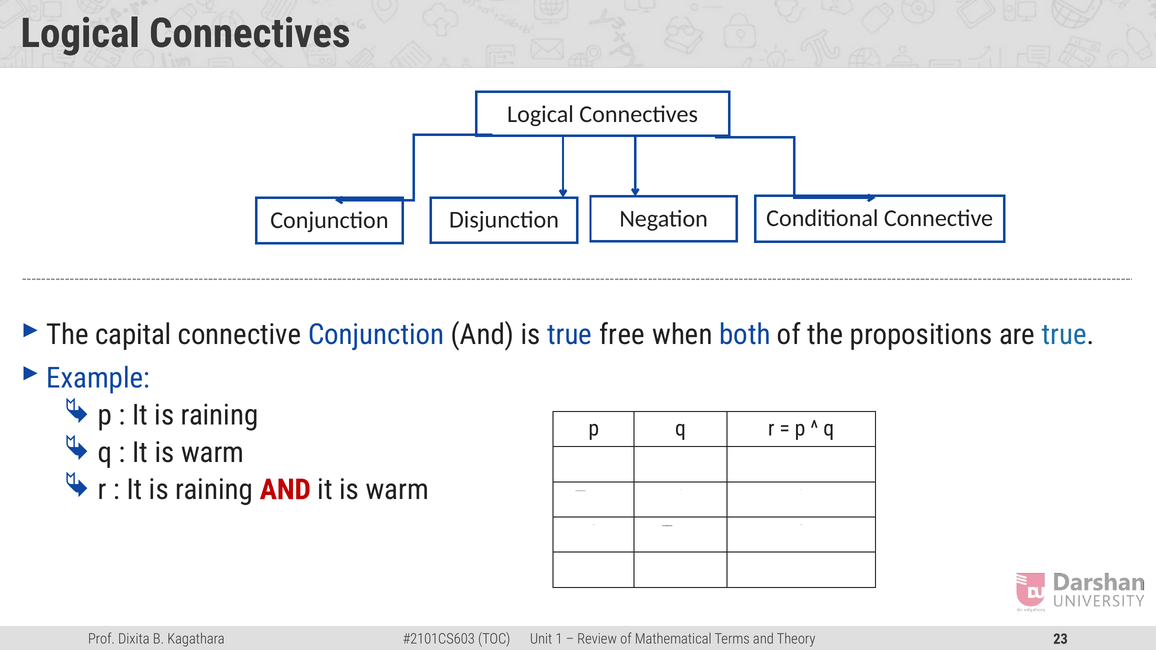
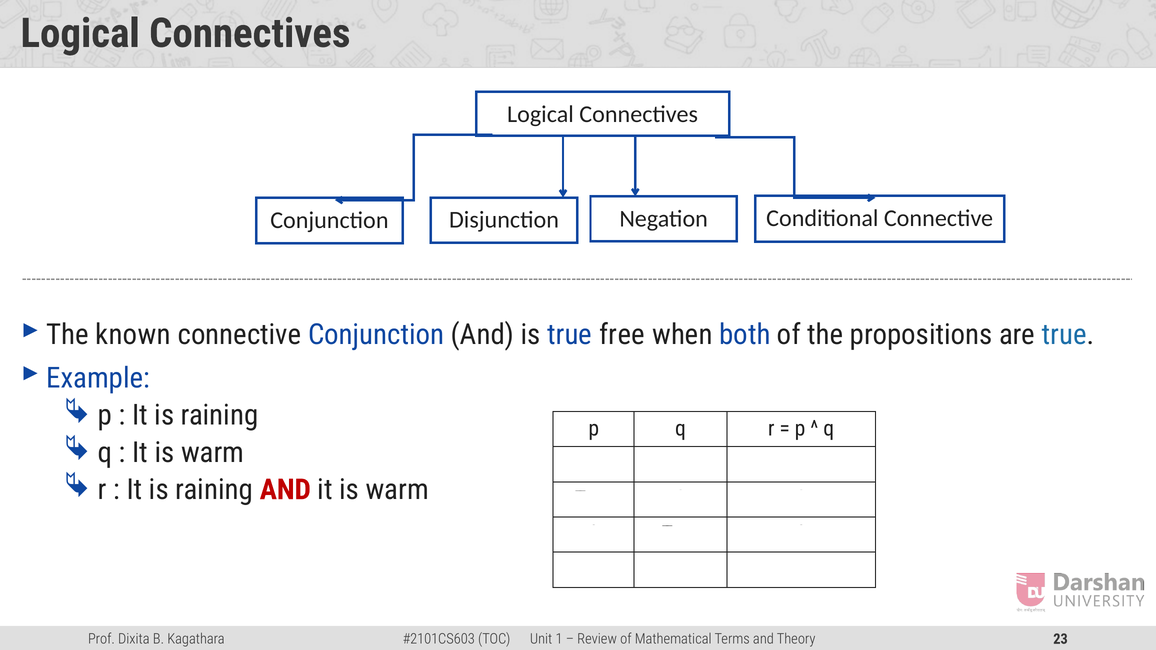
capital: capital -> known (133, 335)
